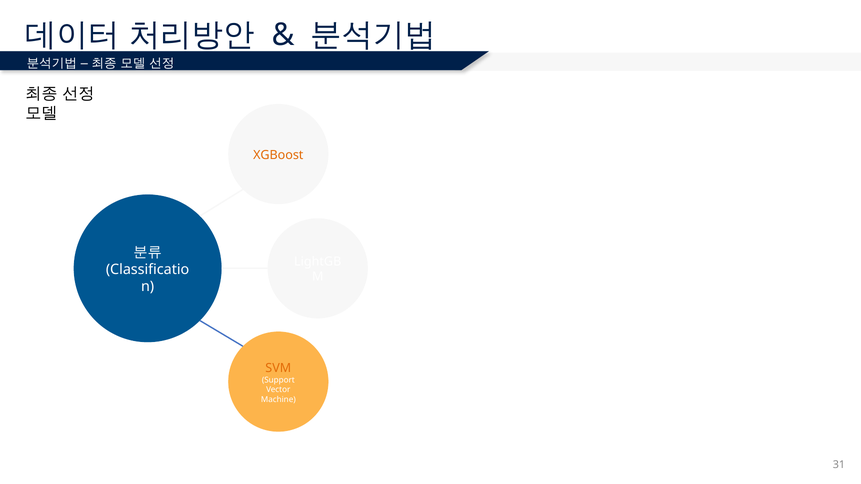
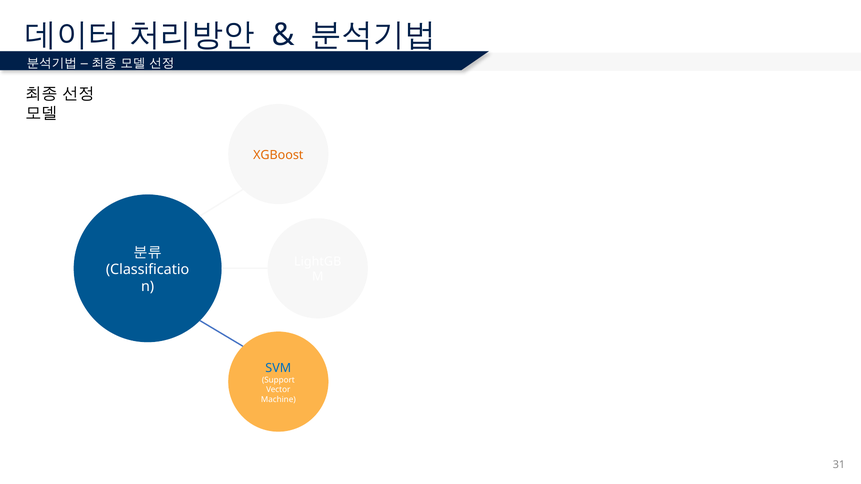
SVM colour: orange -> blue (278, 368)
